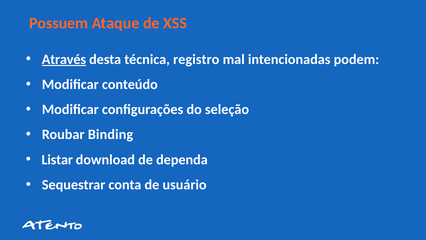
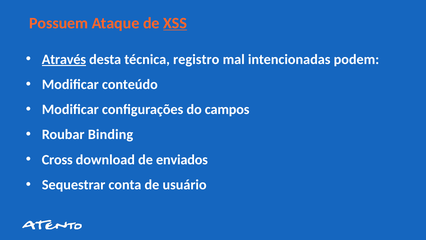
XSS underline: none -> present (175, 23)
seleção: seleção -> campos (227, 109)
Listar: Listar -> Cross (57, 159)
dependa: dependa -> enviados (182, 159)
